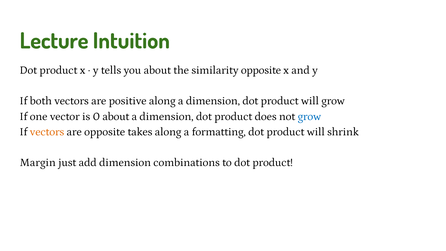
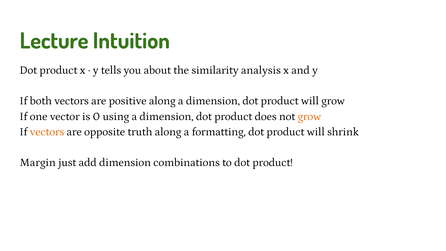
similarity opposite: opposite -> analysis (261, 70)
0 about: about -> using (116, 116)
grow colour: blue -> orange (309, 116)
takes: takes -> truth (140, 132)
